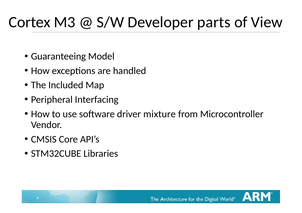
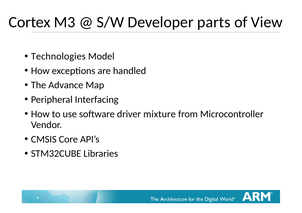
Guaranteeing: Guaranteeing -> Technologies (58, 56)
Included: Included -> Advance (66, 85)
